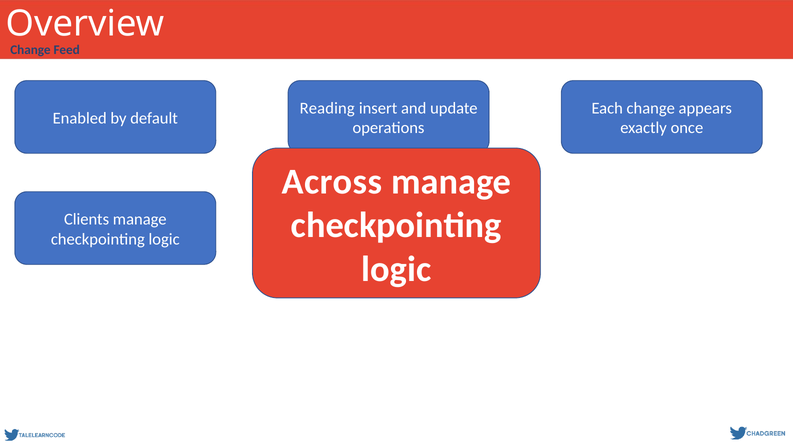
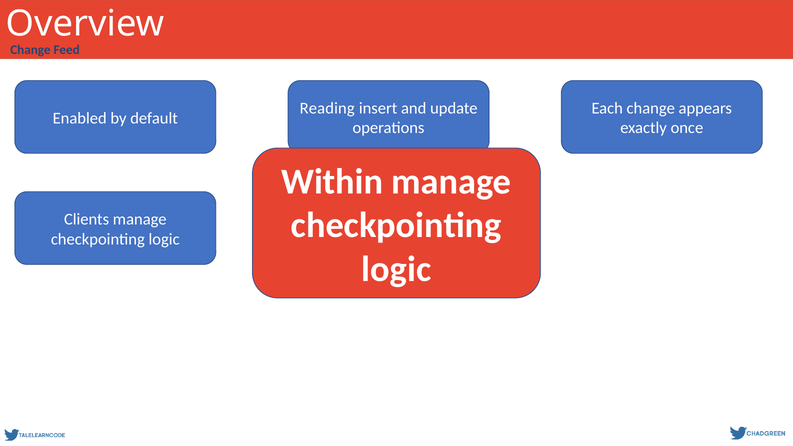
Across: Across -> Within (332, 182)
